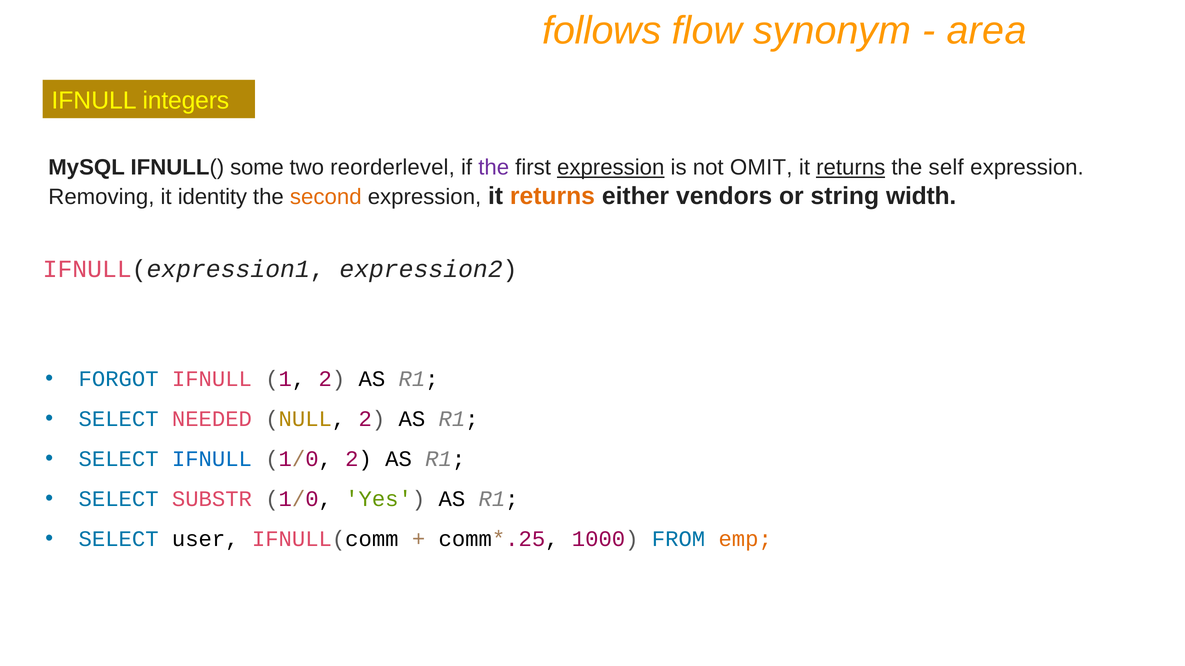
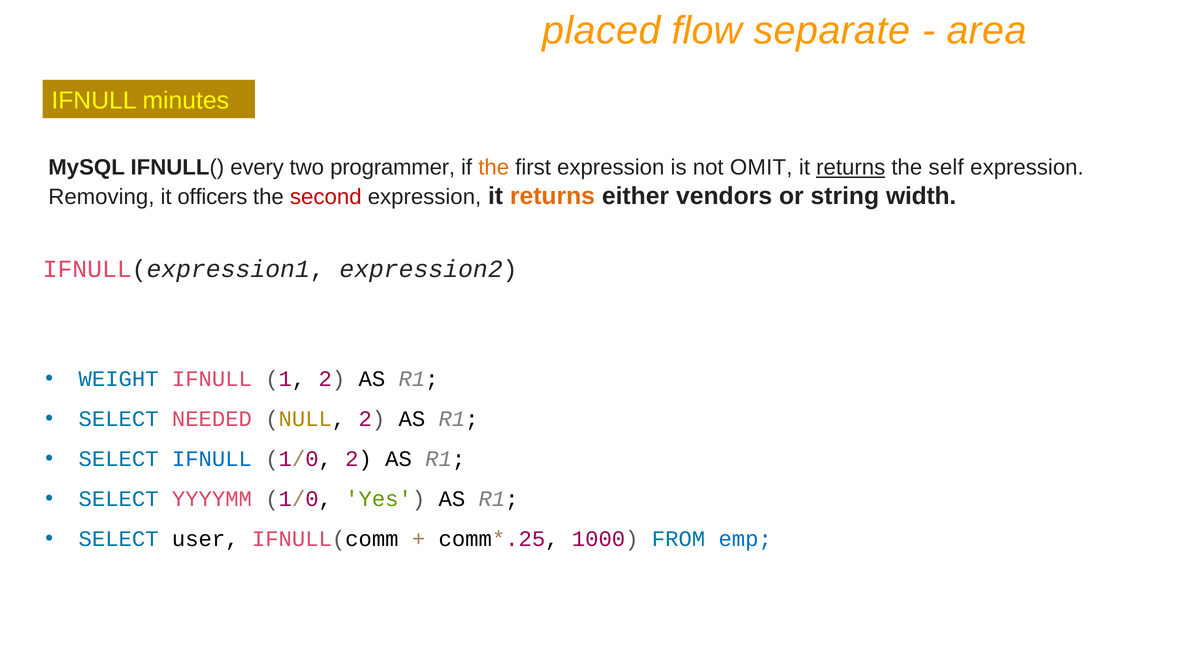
follows: follows -> placed (602, 31)
synonym: synonym -> separate (832, 31)
integers: integers -> minutes (186, 101)
some: some -> every (257, 168)
reorderlevel: reorderlevel -> programmer (393, 168)
the colour: purple -> orange (494, 168)
expression underline: present -> none (611, 168)
identity: identity -> officers (212, 197)
second colour: orange -> red (326, 197)
FORGOT: FORGOT -> WEIGHT (119, 379)
SUBSTR: SUBSTR -> YYYYMM (212, 499)
emp colour: orange -> blue (745, 539)
